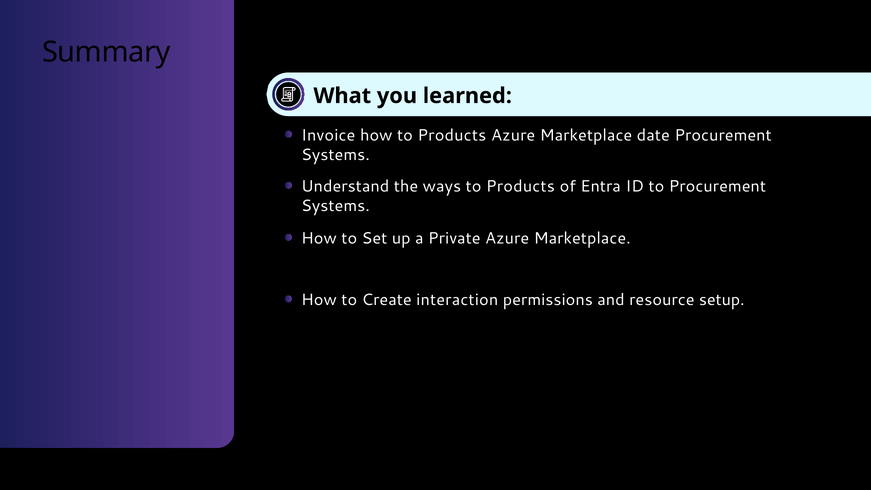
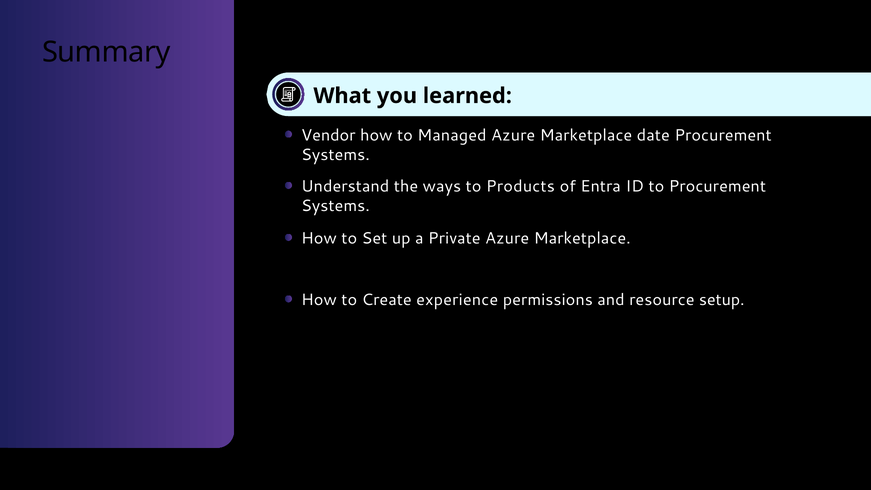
Invoice: Invoice -> Vendor (328, 135)
how to Products: Products -> Managed (452, 135)
interaction: interaction -> experience (457, 300)
